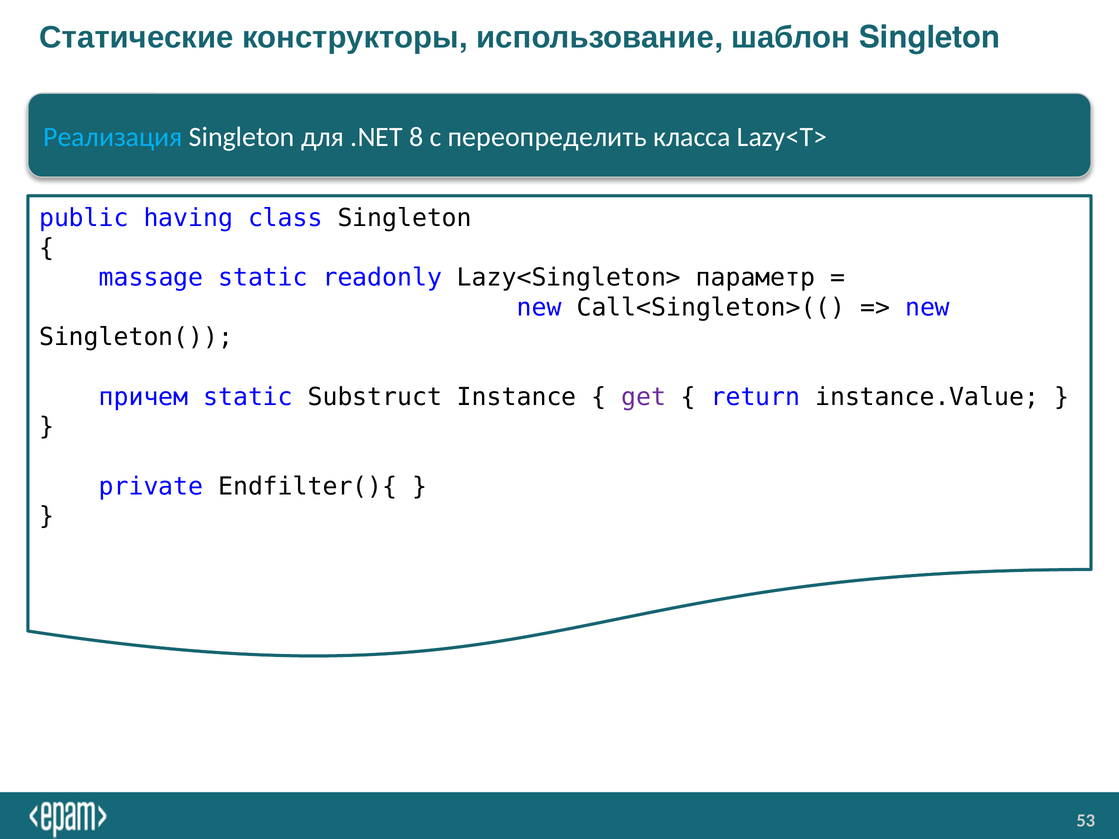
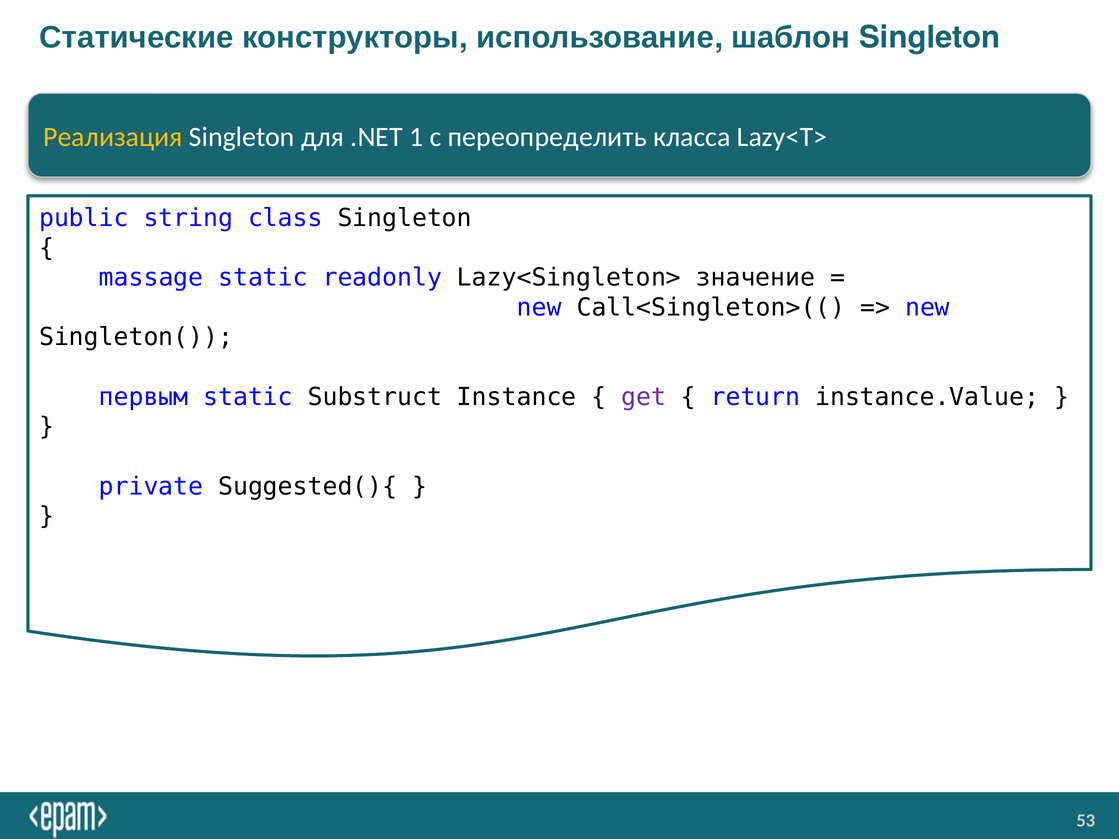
Реализация colour: light blue -> yellow (113, 137)
8: 8 -> 1 (416, 137)
having: having -> string (188, 218)
параметр: параметр -> значение (755, 278)
причем: причем -> первым (144, 397)
Endfilter(){: Endfilter(){ -> Suggested(){ (308, 486)
